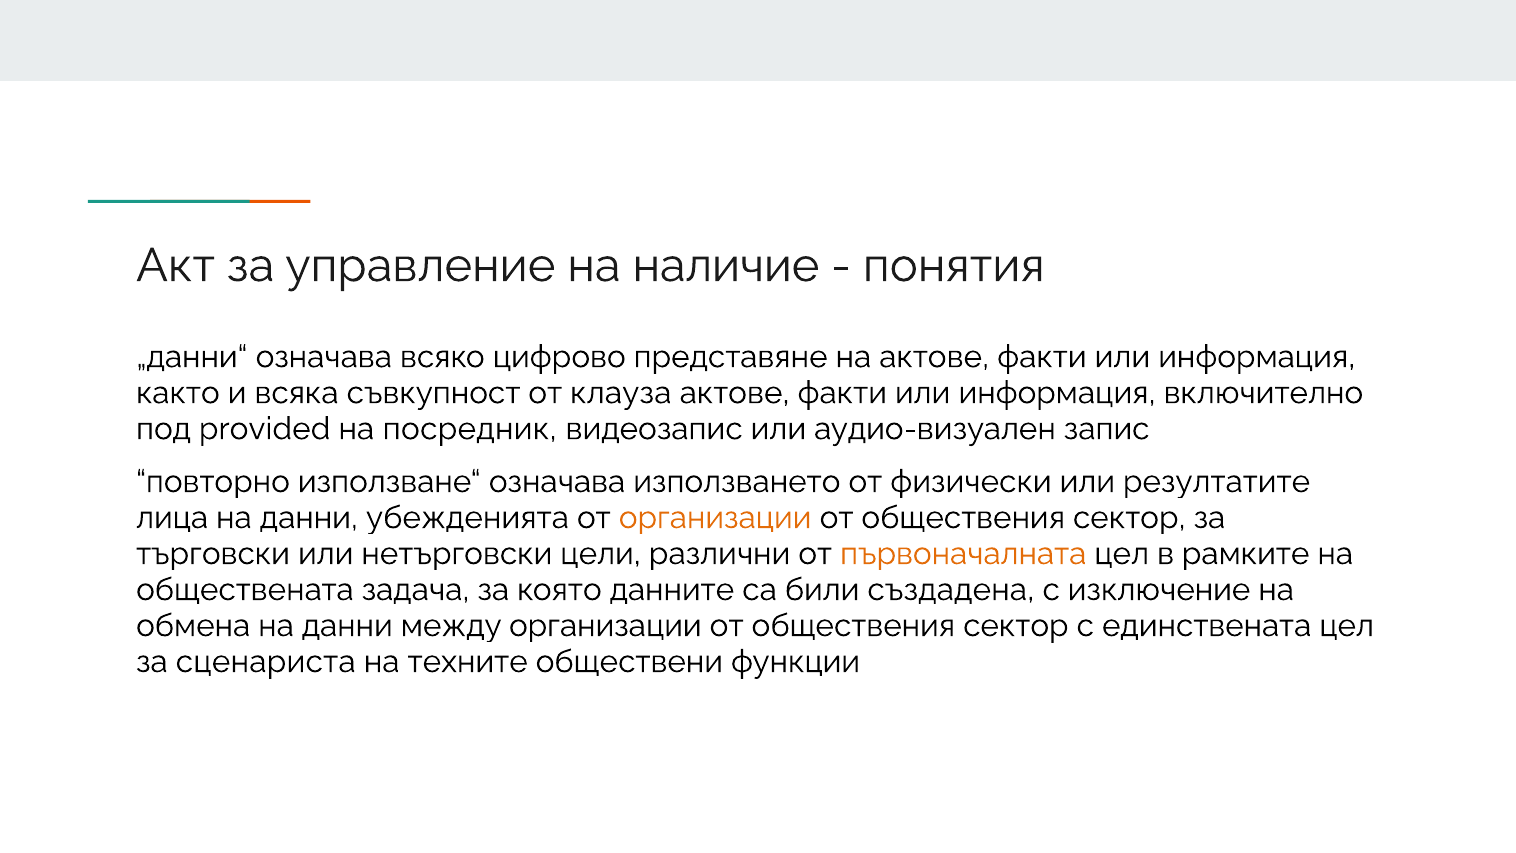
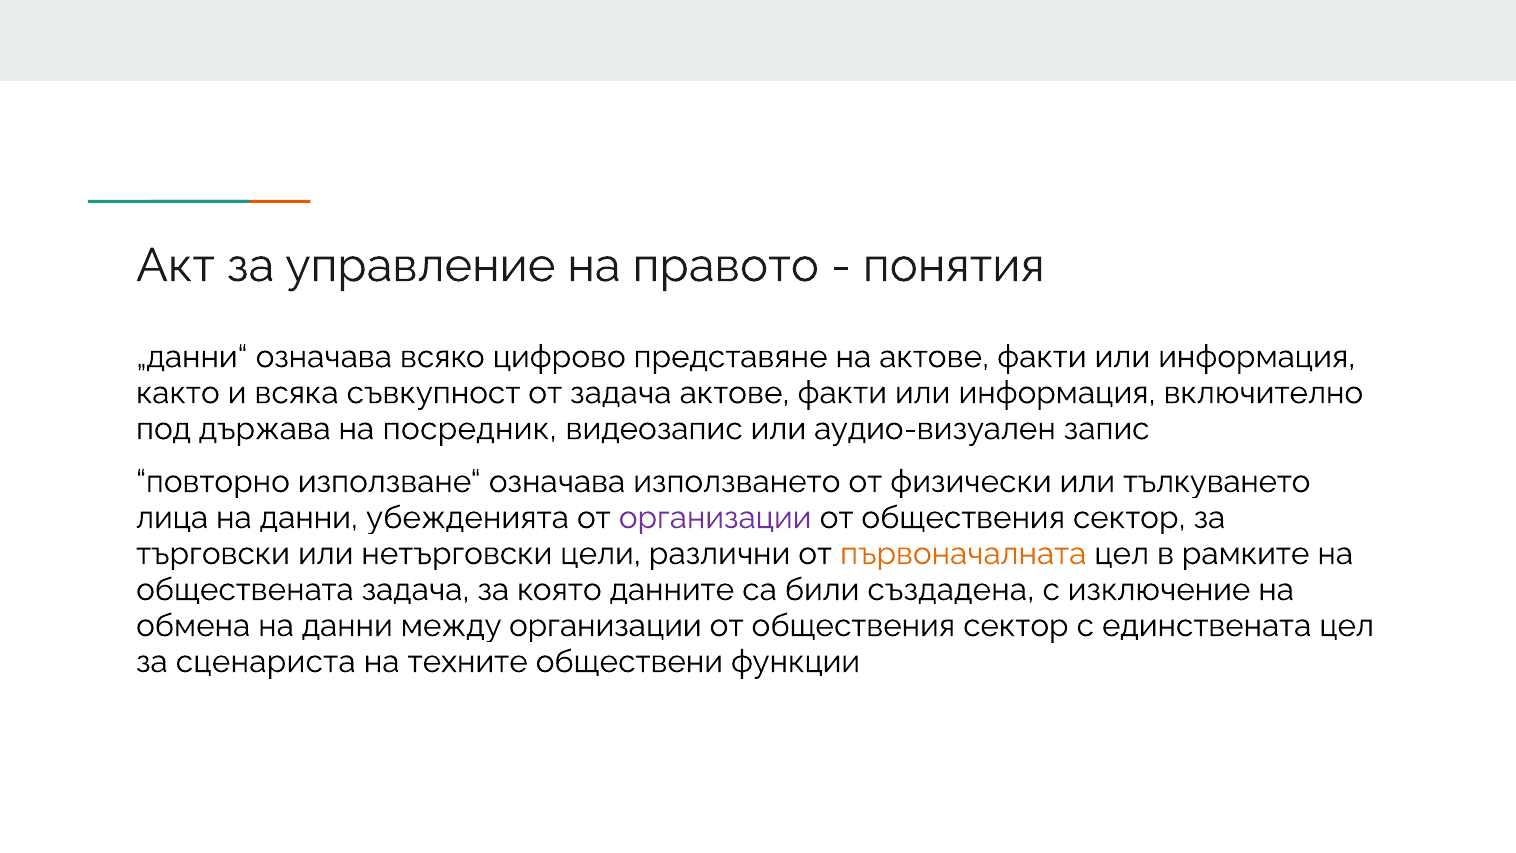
наличие: наличие -> правото (726, 265)
от клауза: клауза -> задача (621, 393)
provided: provided -> държава (265, 429)
резултатите: резултатите -> тълкуването (1217, 482)
организации colour: orange -> purple (715, 517)
